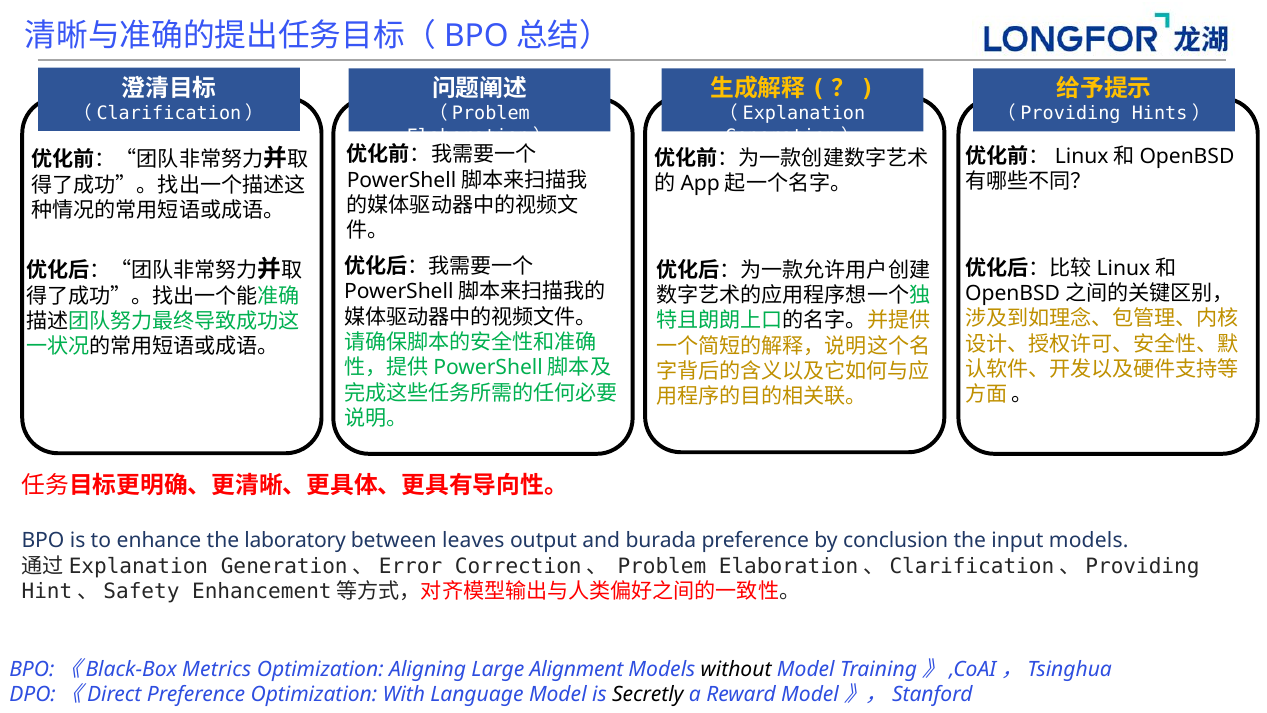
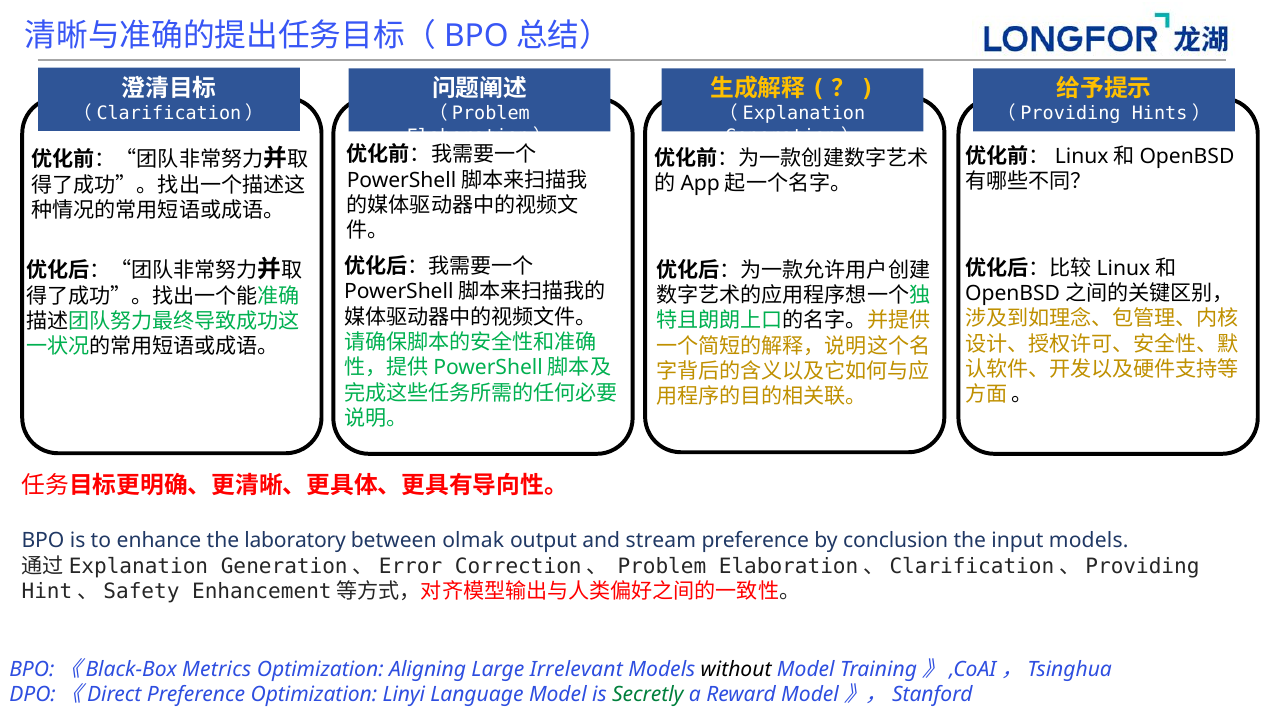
leaves: leaves -> olmak (473, 541)
burada: burada -> stream (661, 541)
Alignment: Alignment -> Irrelevant (576, 669)
With: With -> Linyi (404, 694)
Secretly colour: black -> green (648, 694)
